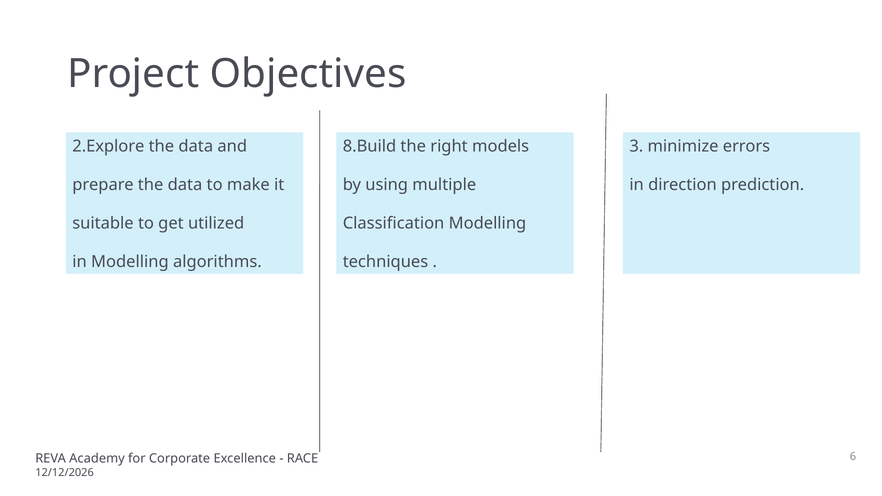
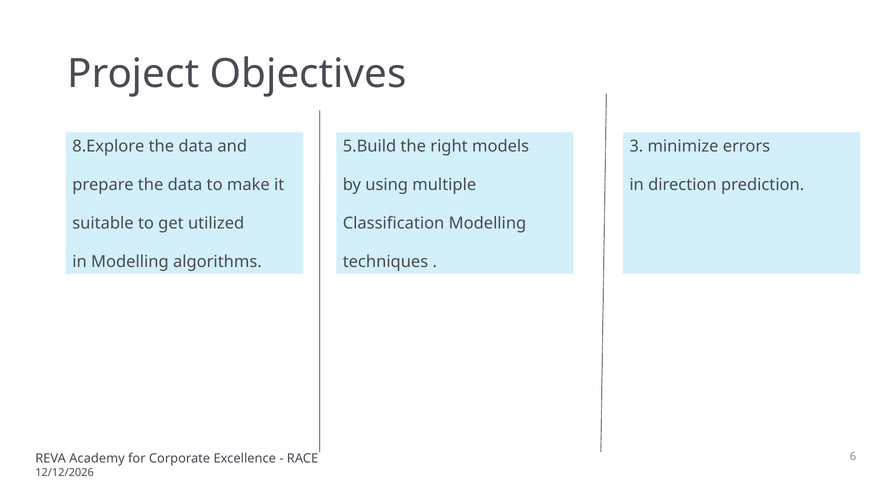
2.Explore: 2.Explore -> 8.Explore (108, 146)
8.Build: 8.Build -> 5.Build (370, 146)
